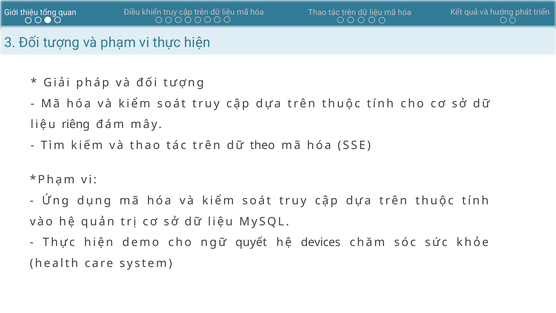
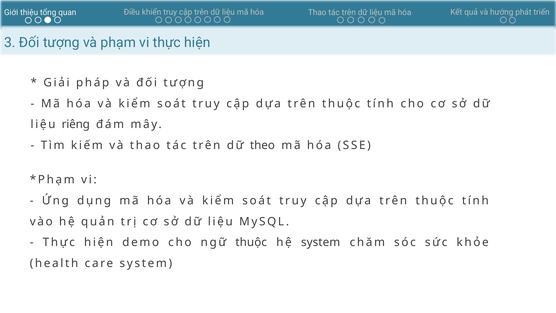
ngữ quyết: quyết -> thuộc (251, 242)
hệ devices: devices -> system (321, 242)
